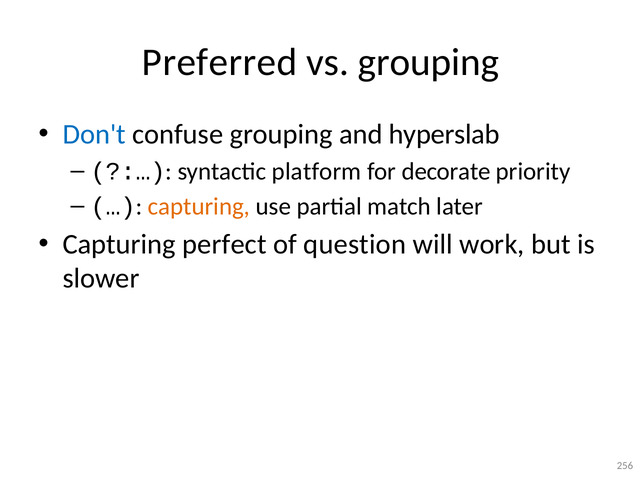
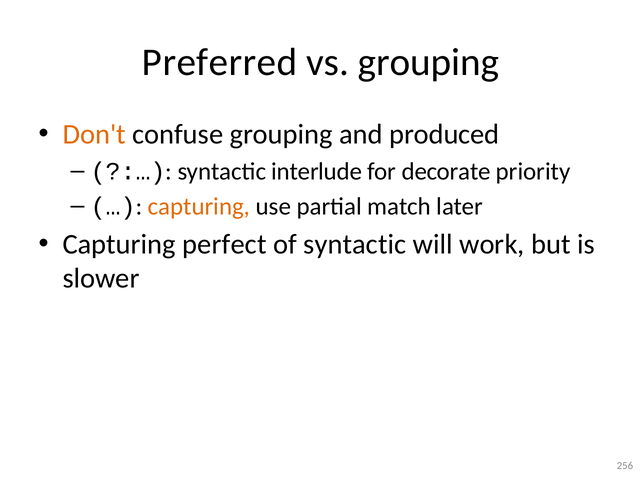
Don't colour: blue -> orange (94, 135)
hyperslab: hyperslab -> produced (444, 135)
platform: platform -> interlude (317, 172)
of question: question -> syntactic (355, 245)
